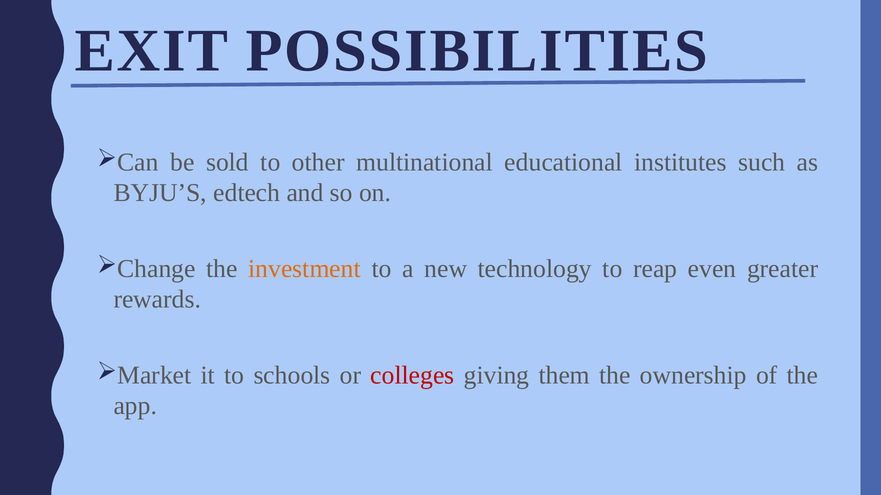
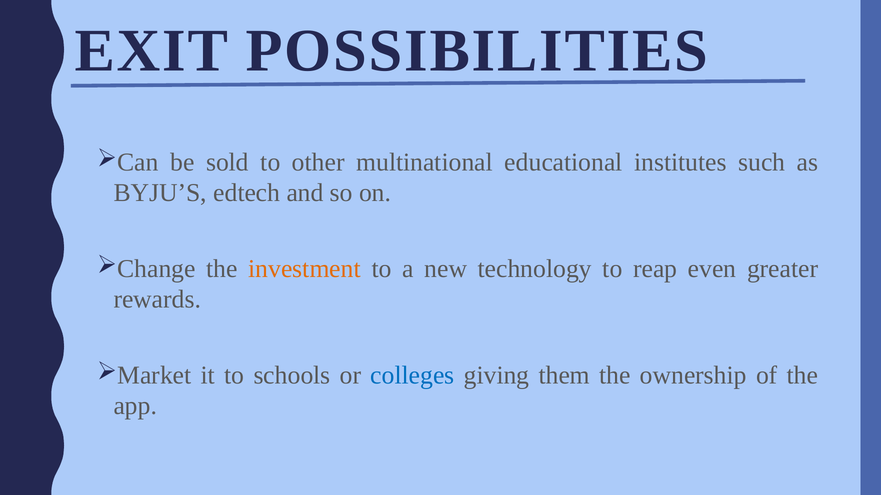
colleges colour: red -> blue (412, 376)
